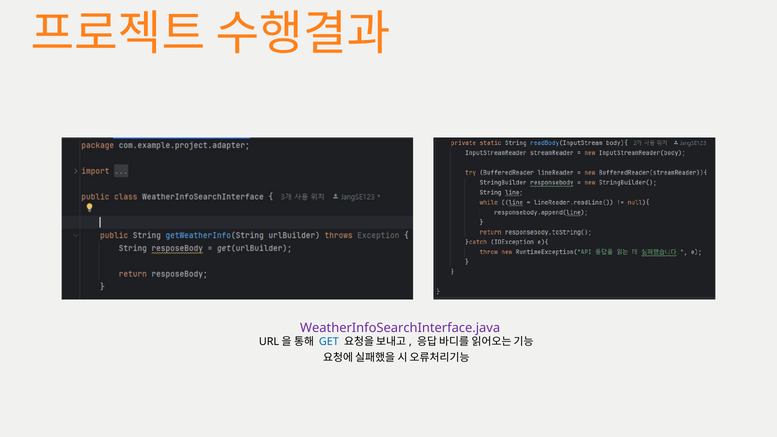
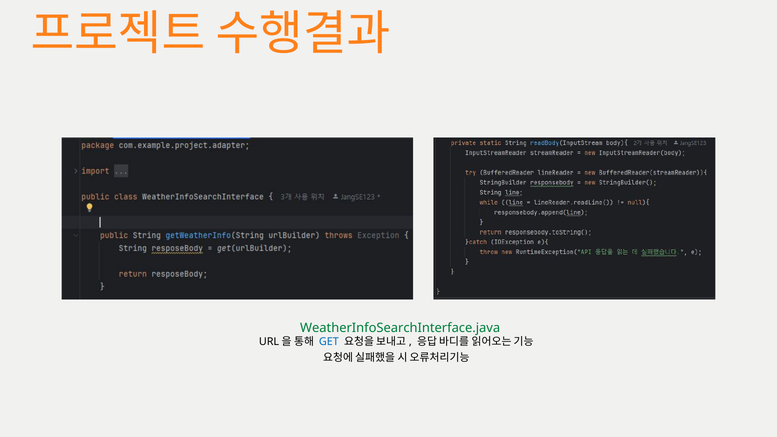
WeatherInfoSearchInterface.java colour: purple -> green (400, 328)
